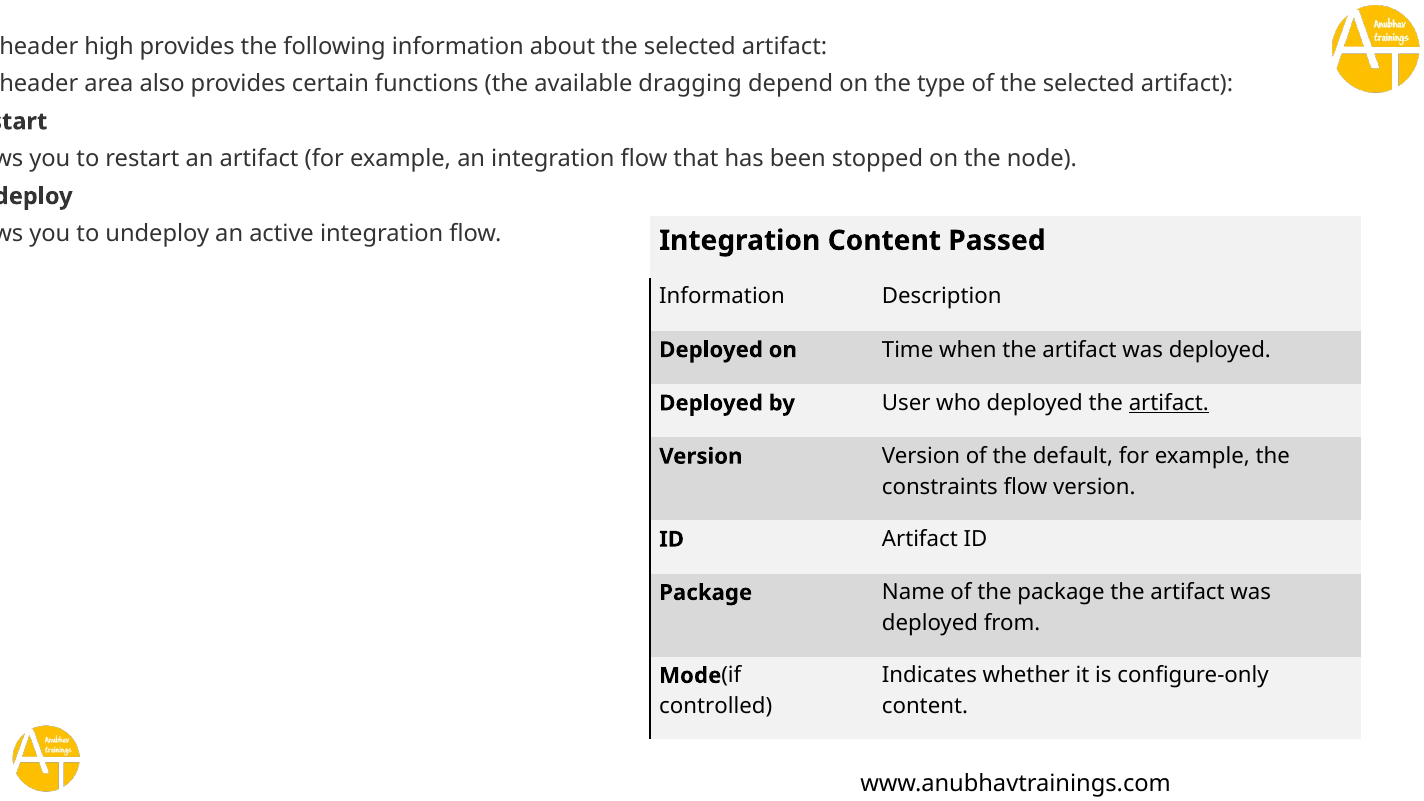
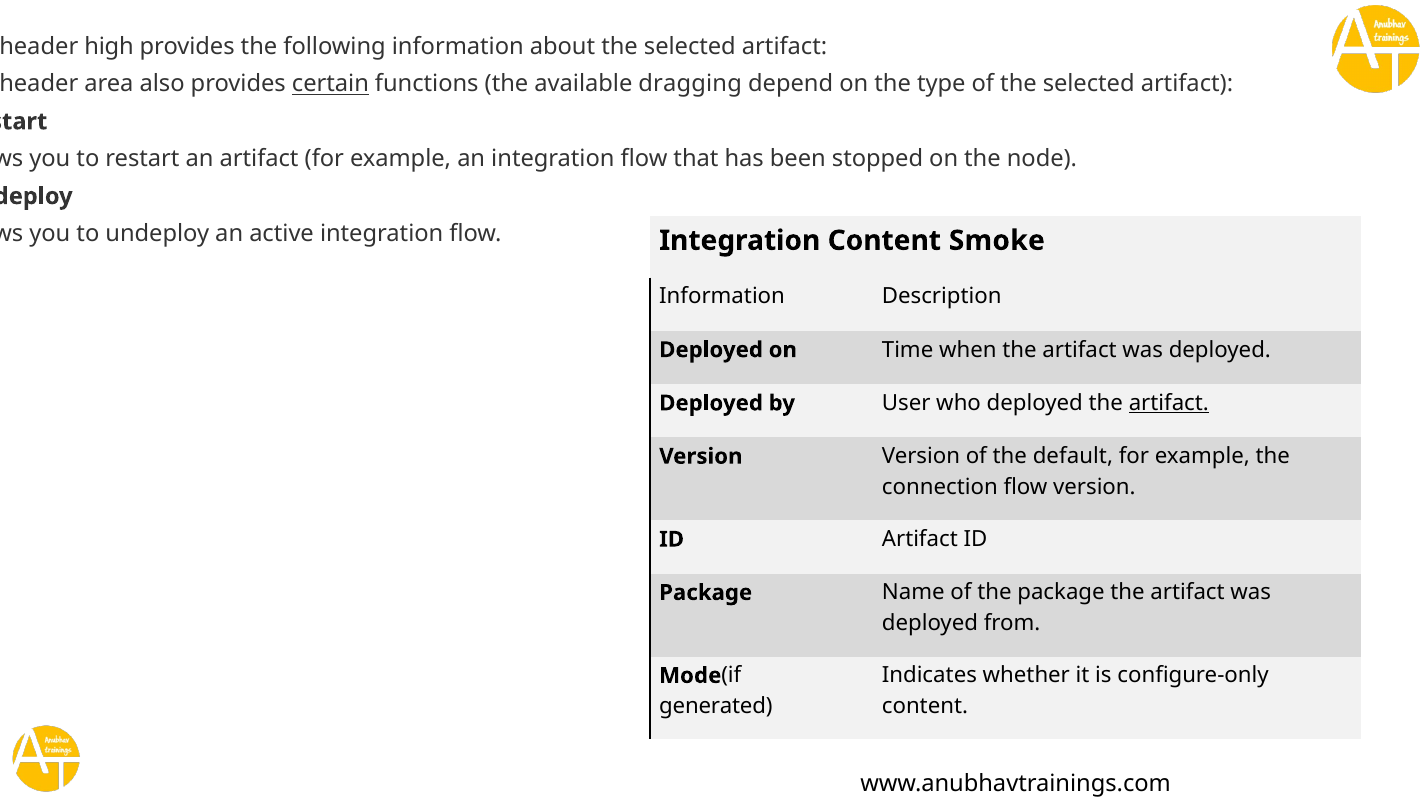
certain underline: none -> present (330, 84)
Passed: Passed -> Smoke (997, 241)
constraints: constraints -> connection (940, 487)
controlled: controlled -> generated (716, 706)
